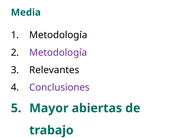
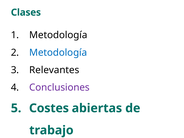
Media: Media -> Clases (26, 12)
Metodología colour: purple -> blue (58, 53)
Mayor: Mayor -> Costes (49, 108)
